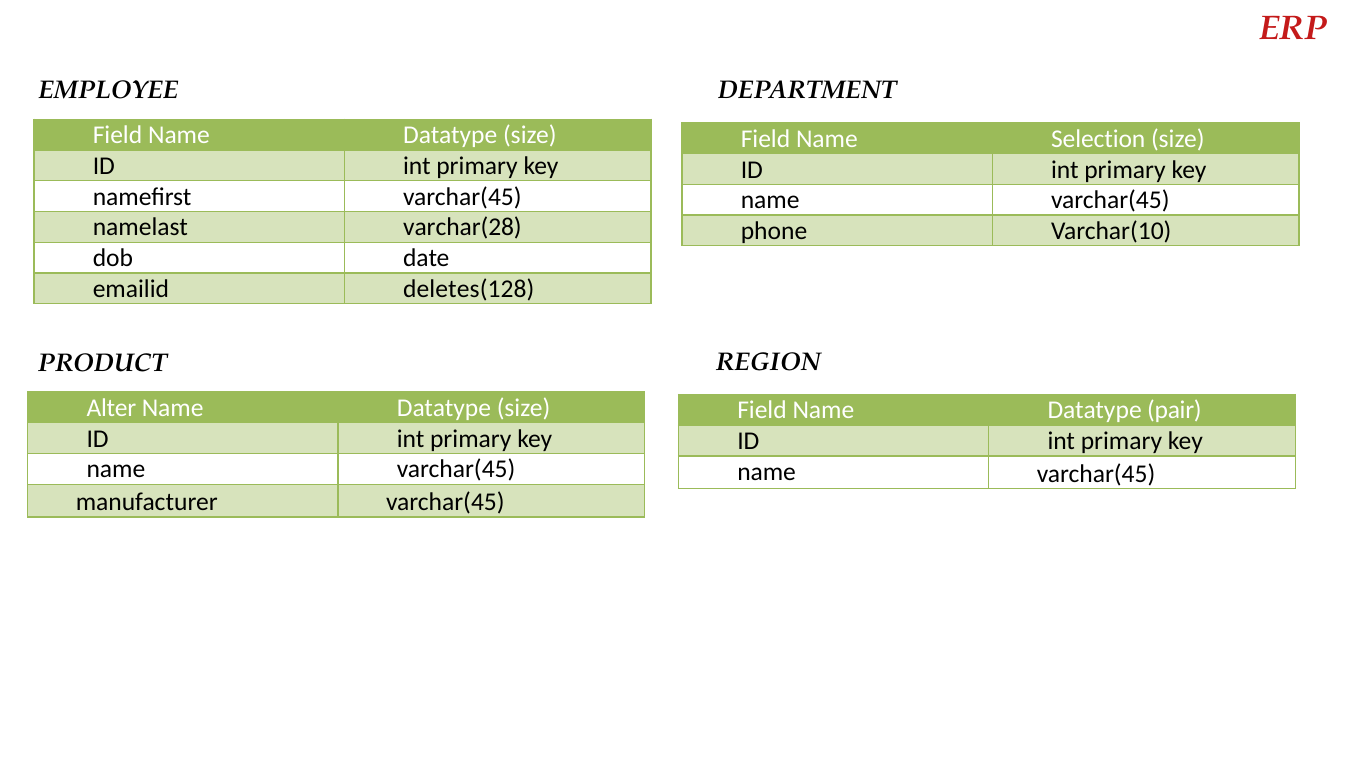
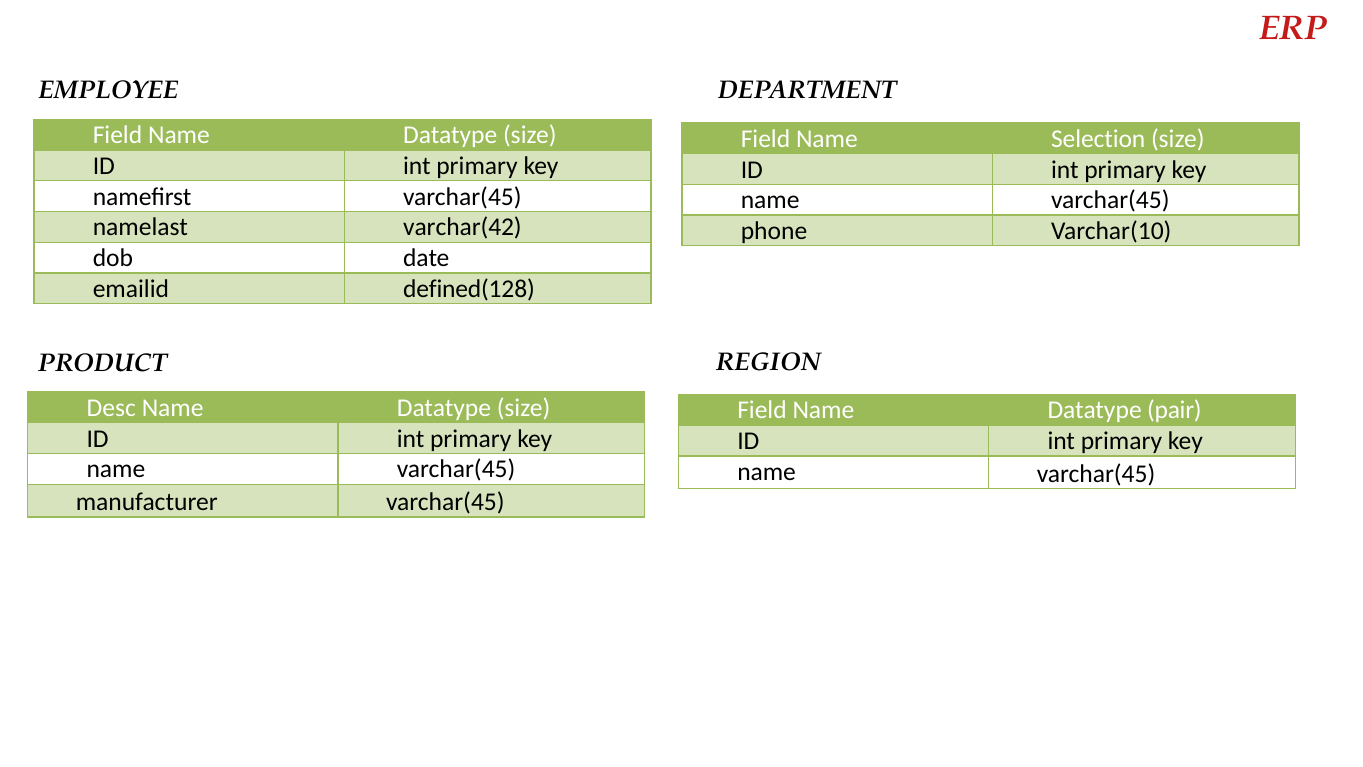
varchar(28: varchar(28 -> varchar(42 (462, 227)
deletes(128: deletes(128 -> defined(128 (469, 289)
Alter: Alter -> Desc (111, 408)
